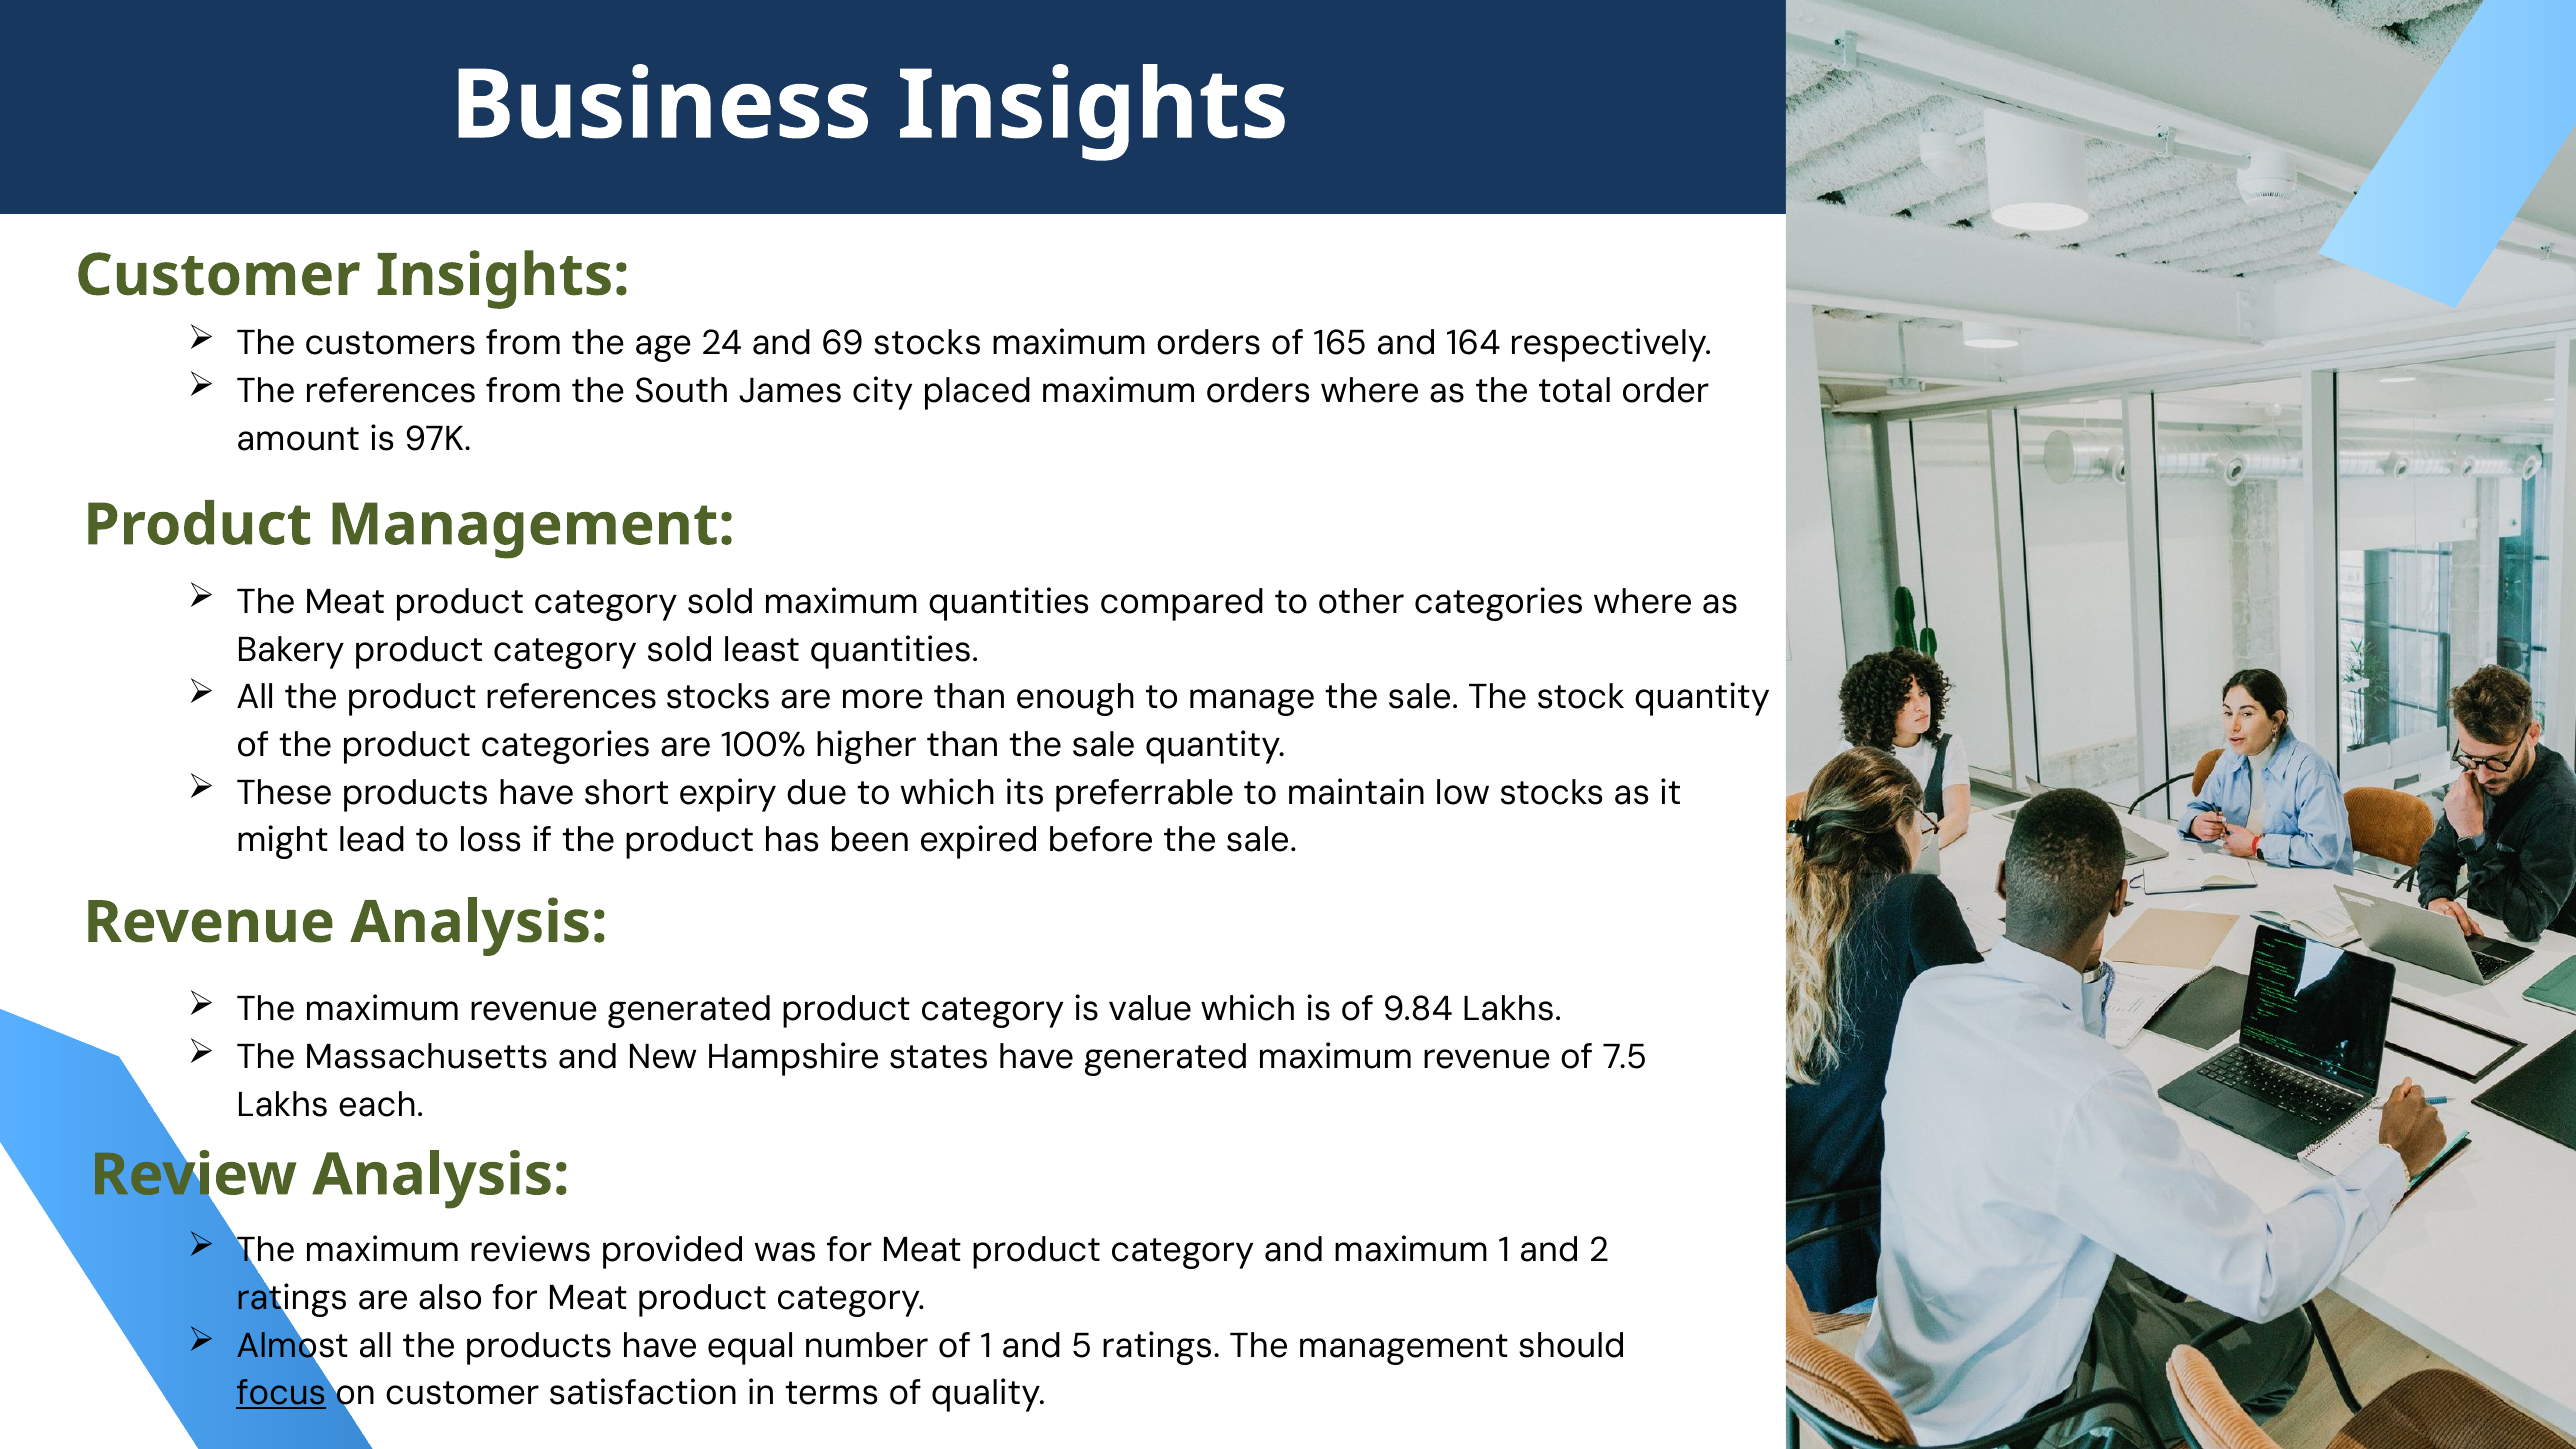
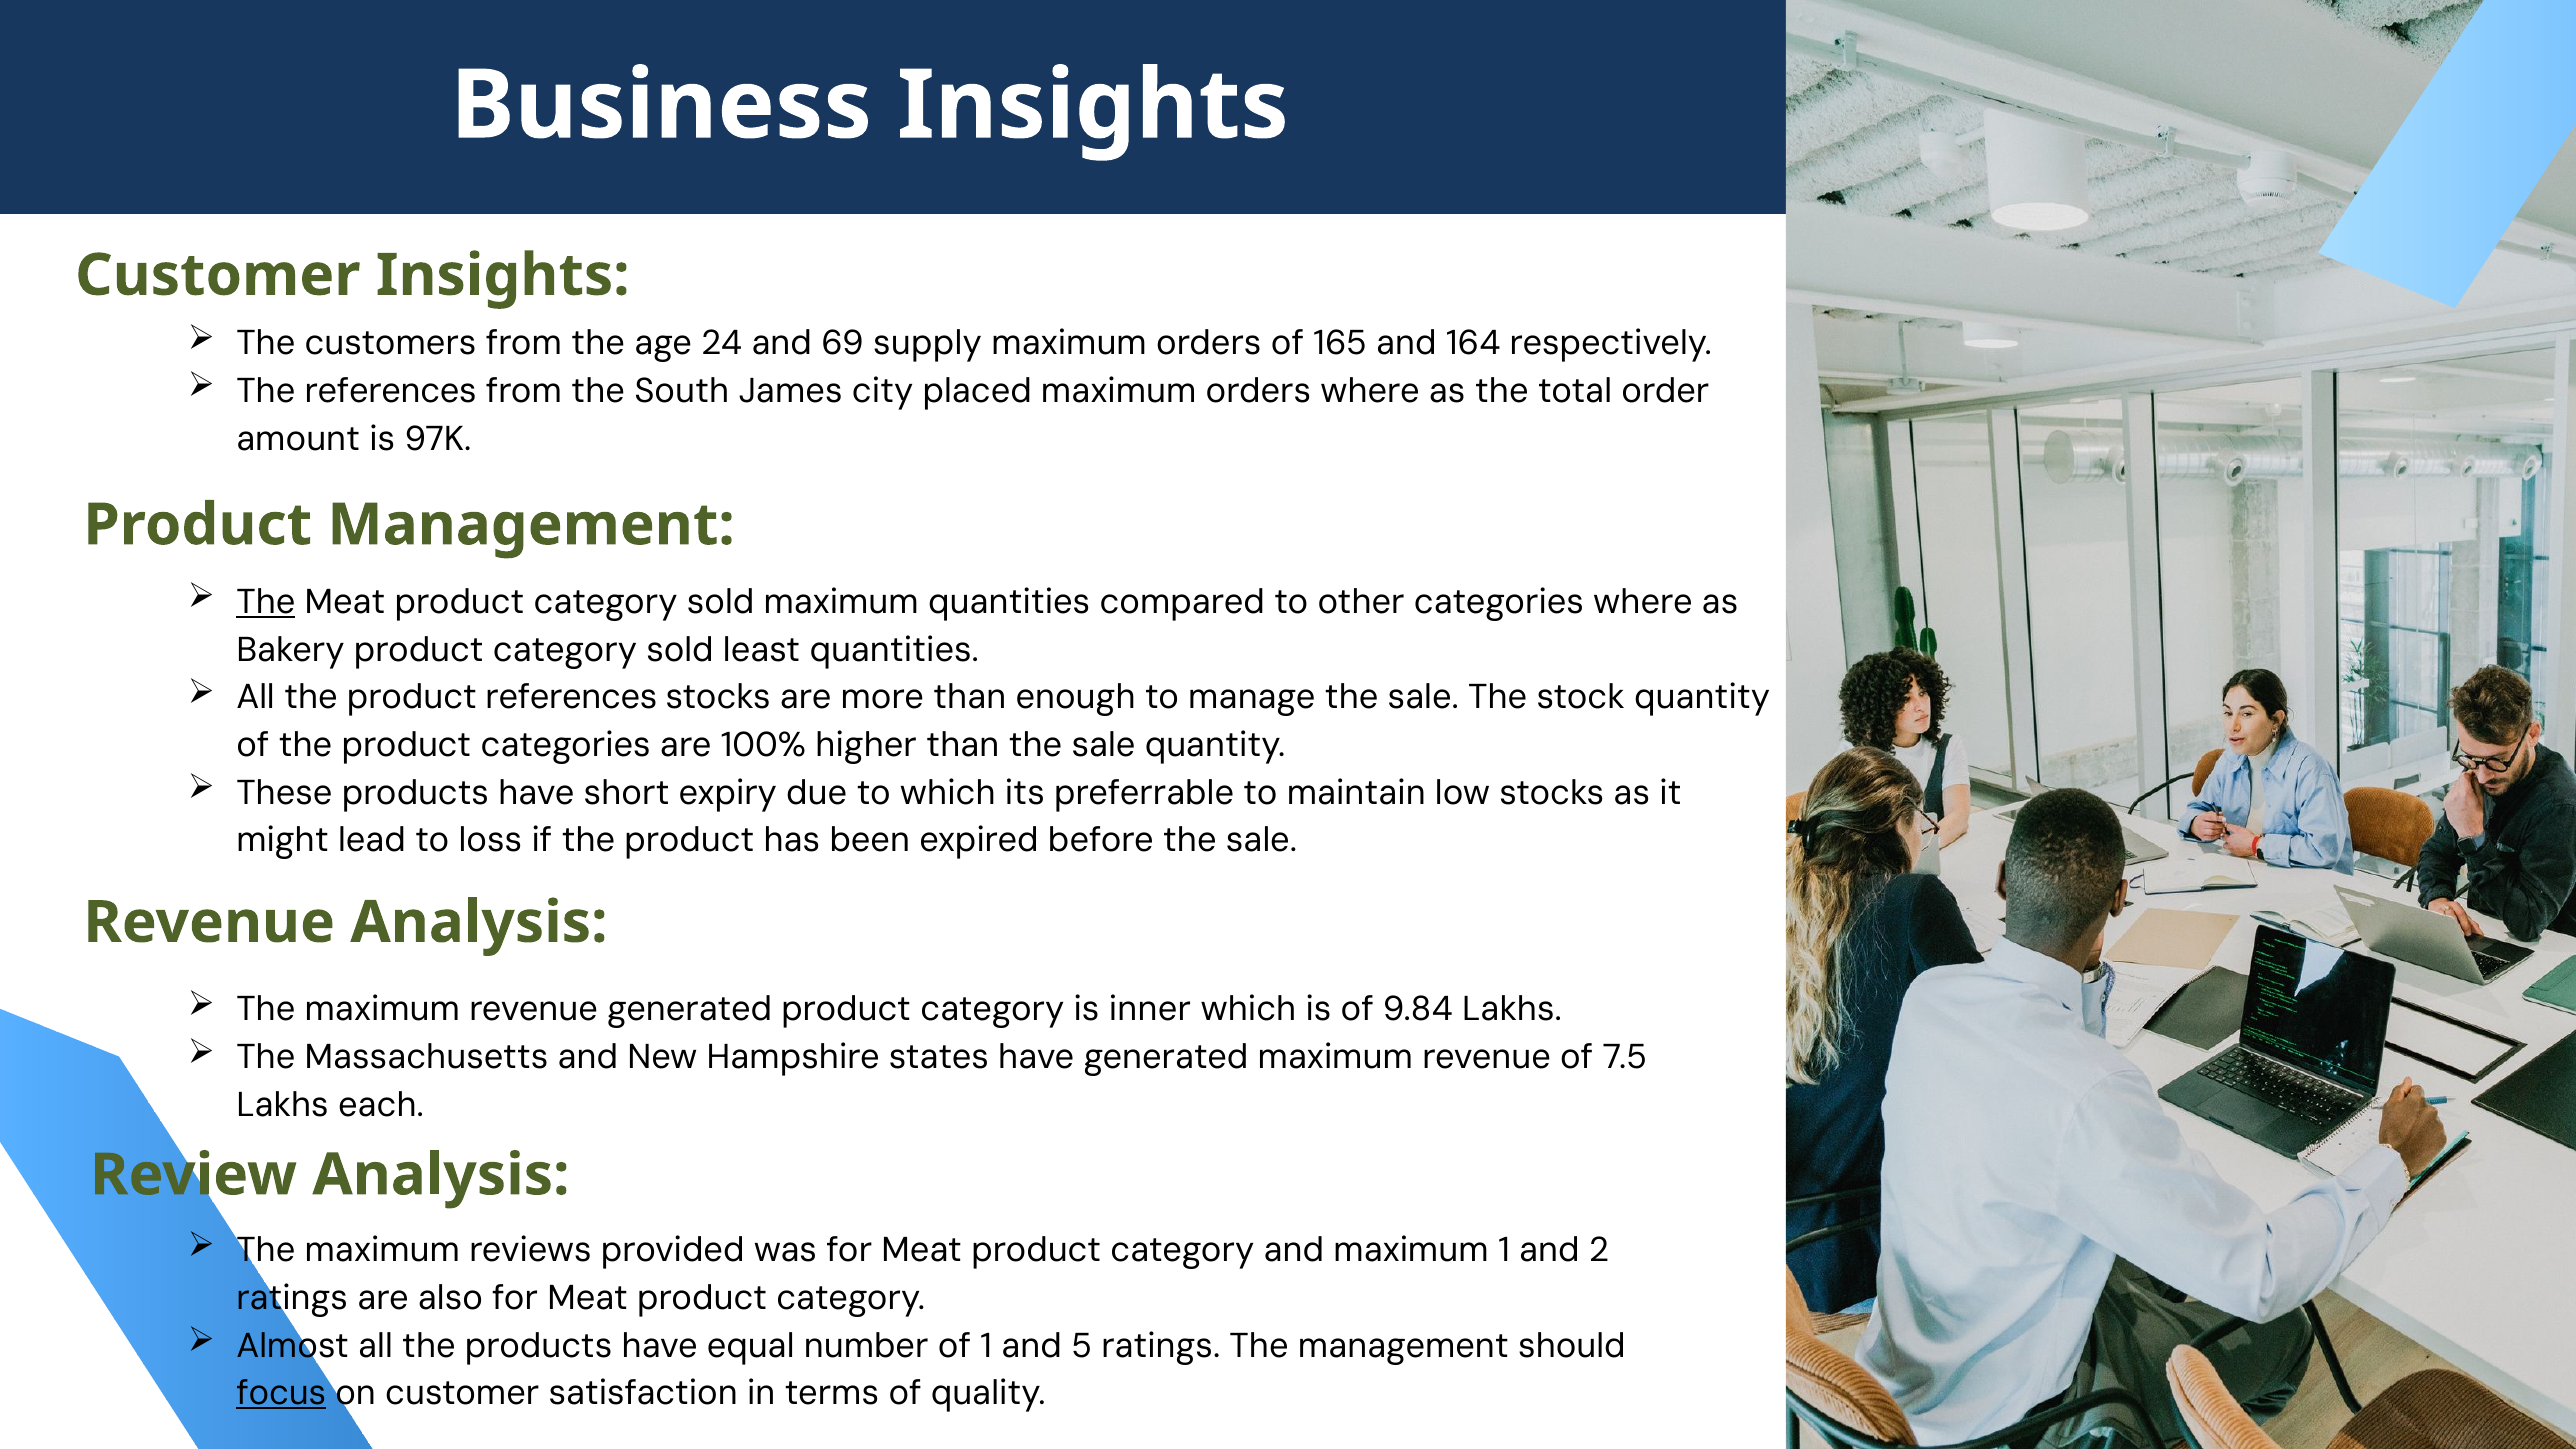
69 stocks: stocks -> supply (927, 343)
The underline: none -> present (266, 602)
value: value -> inner (1150, 1010)
